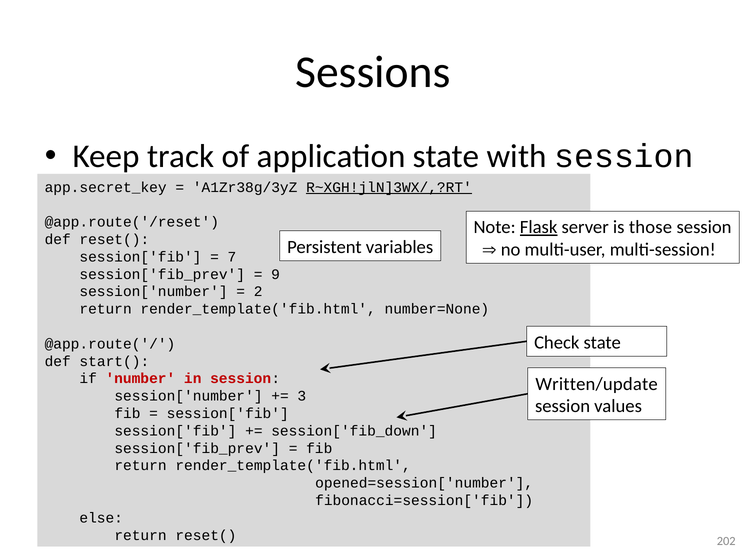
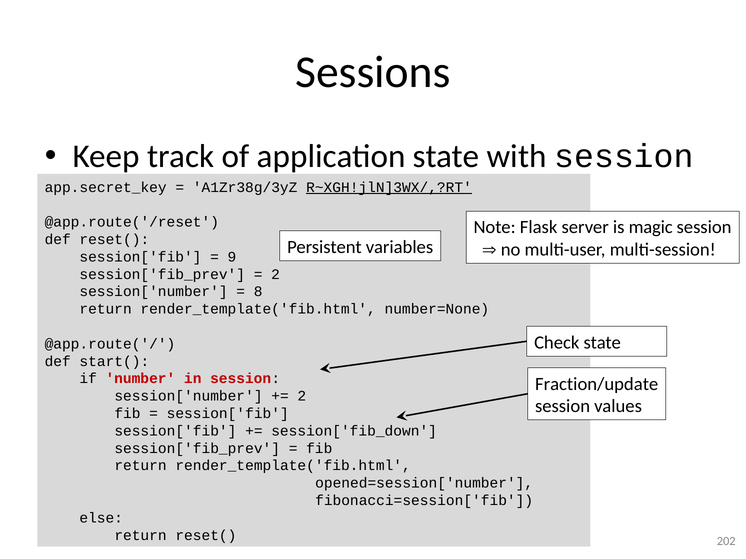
Flask underline: present -> none (539, 227)
those: those -> magic (651, 227)
7: 7 -> 9 (232, 257)
9: 9 -> 2 (276, 274)
2: 2 -> 8 (258, 292)
Written/update: Written/update -> Fraction/update (597, 384)
3: 3 -> 2 (302, 396)
